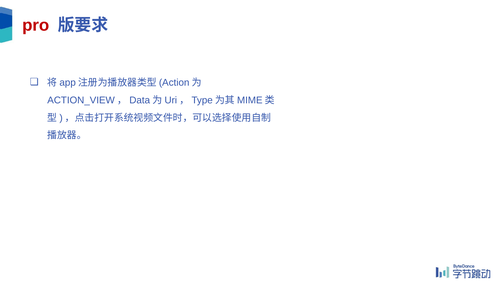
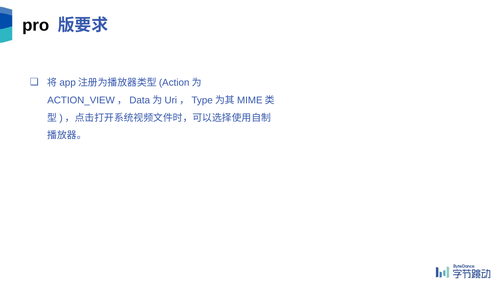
pro colour: red -> black (36, 25)
